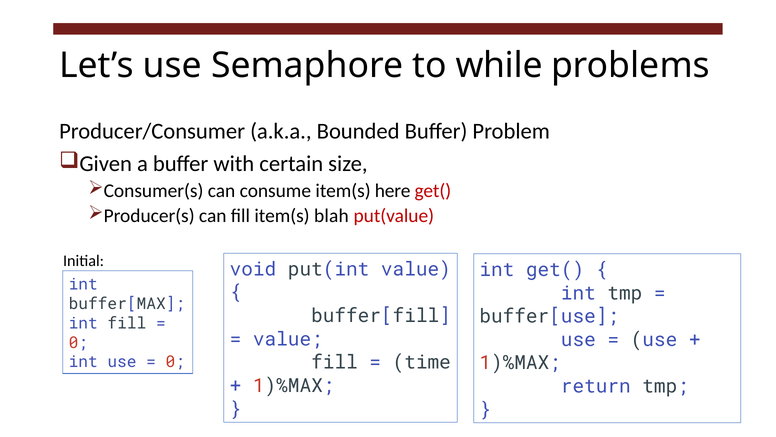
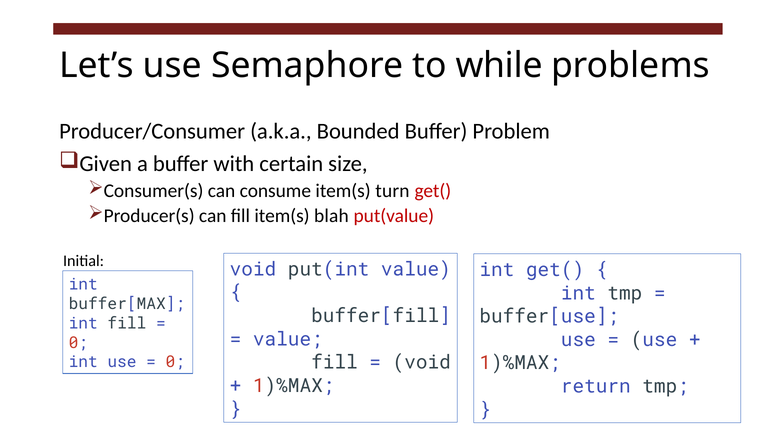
here: here -> turn (392, 190)
time: time -> void (422, 362)
